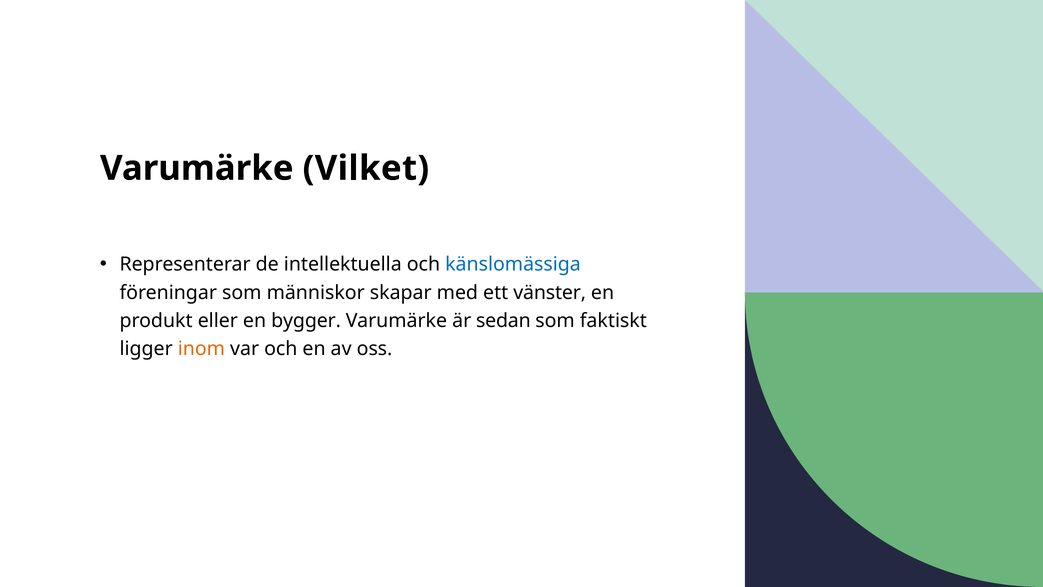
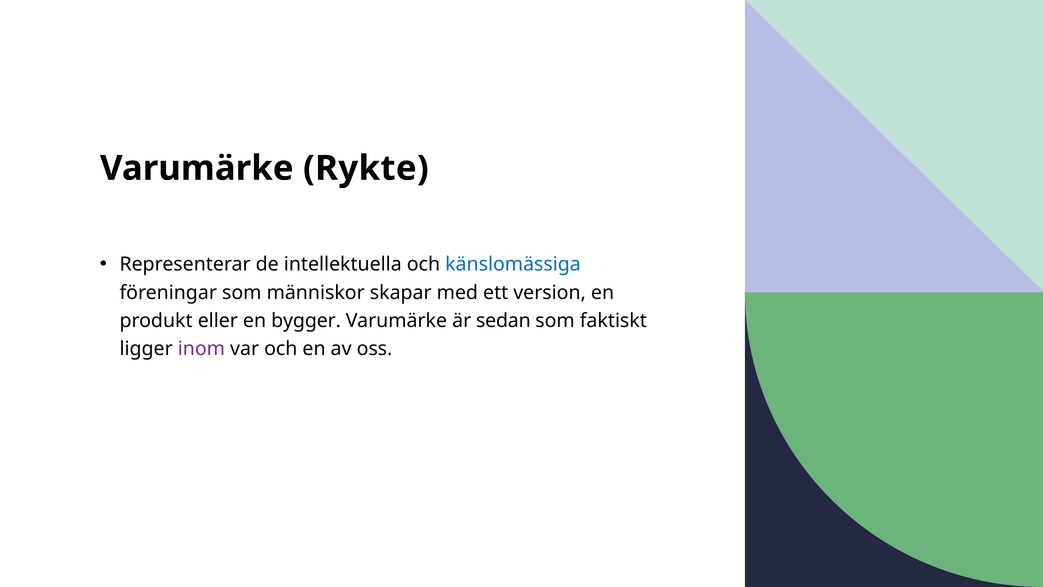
Vilket: Vilket -> Rykte (366, 168)
vänster: vänster -> version (550, 292)
inom colour: orange -> purple (201, 349)
